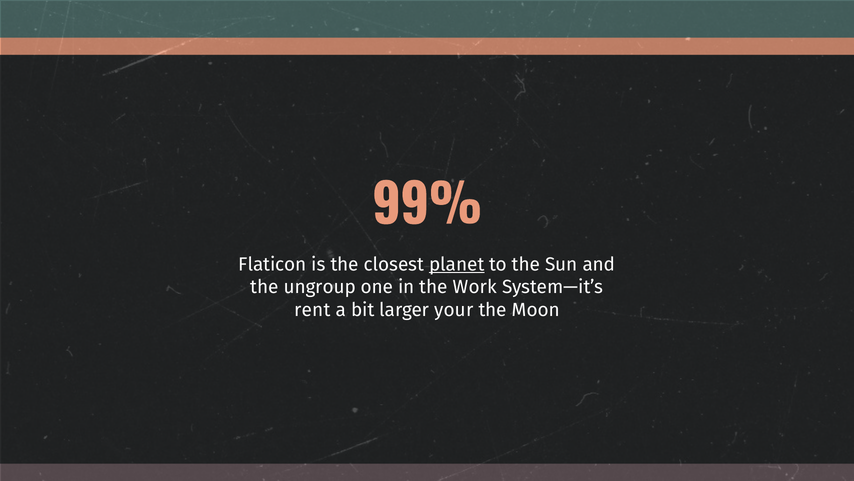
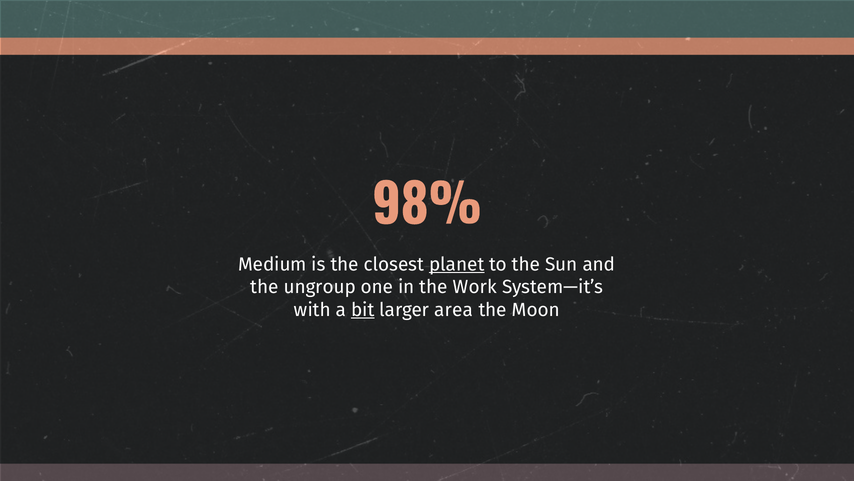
99%: 99% -> 98% (427, 206)
Flaticon: Flaticon -> Medium (272, 264)
rent: rent -> with (312, 309)
bit underline: none -> present (363, 309)
your: your -> area (454, 309)
